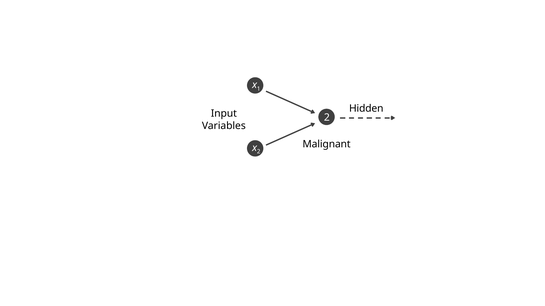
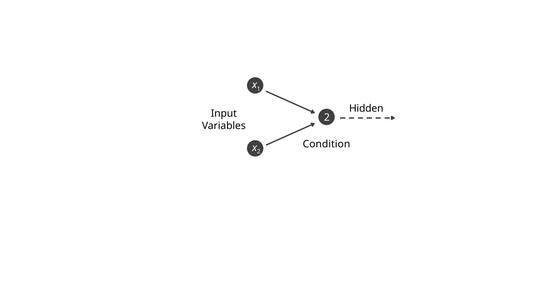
Malignant: Malignant -> Condition (326, 144)
